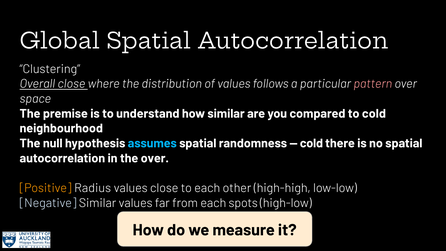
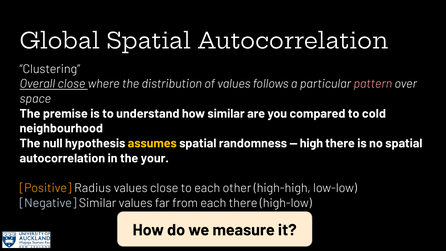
assumes colour: light blue -> yellow (152, 143)
cold: cold -> high (311, 143)
the over: over -> your (155, 158)
each spots: spots -> there (243, 203)
